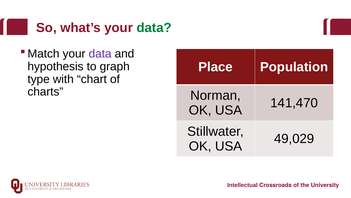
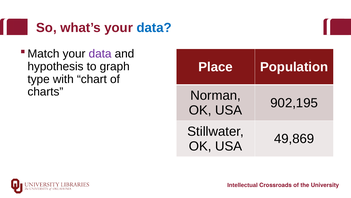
data colour: green -> blue (154, 28)
141,470: 141,470 -> 902,195 (294, 103)
49,029: 49,029 -> 49,869 (294, 138)
